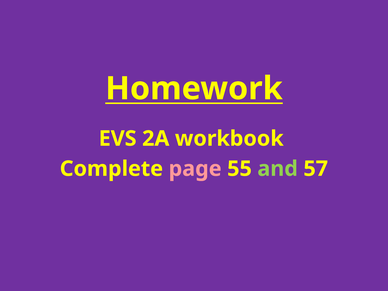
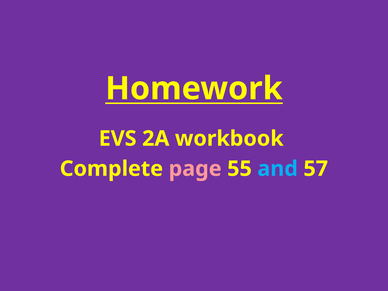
and colour: light green -> light blue (278, 169)
